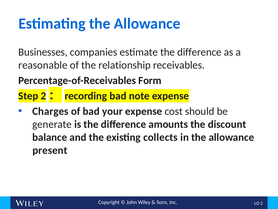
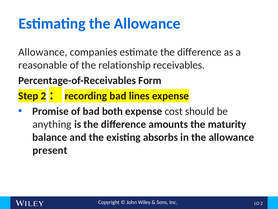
Businesses: Businesses -> Allowance (43, 52)
note: note -> lines (139, 96)
Charges: Charges -> Promise (50, 111)
your: your -> both (112, 111)
generate: generate -> anything (52, 124)
discount: discount -> maturity (227, 124)
collects: collects -> absorbs (161, 137)
